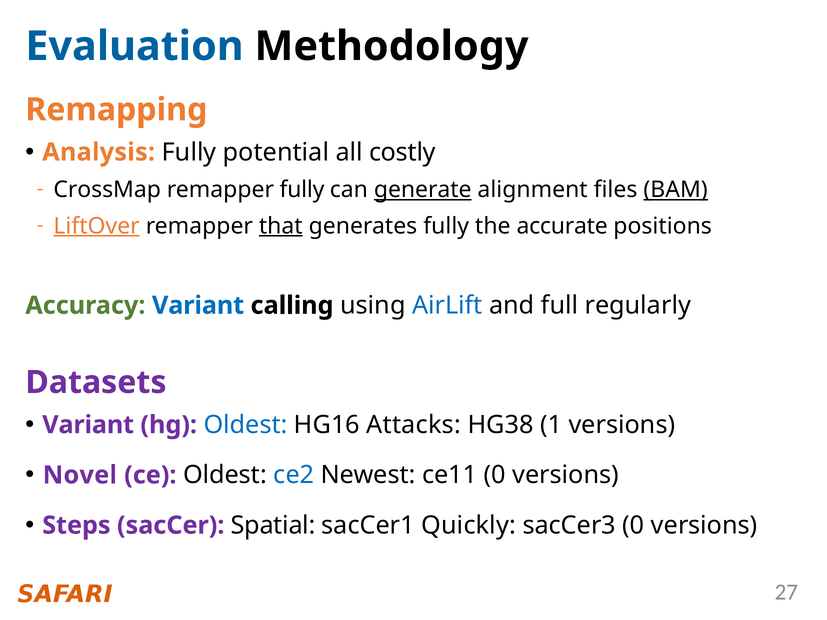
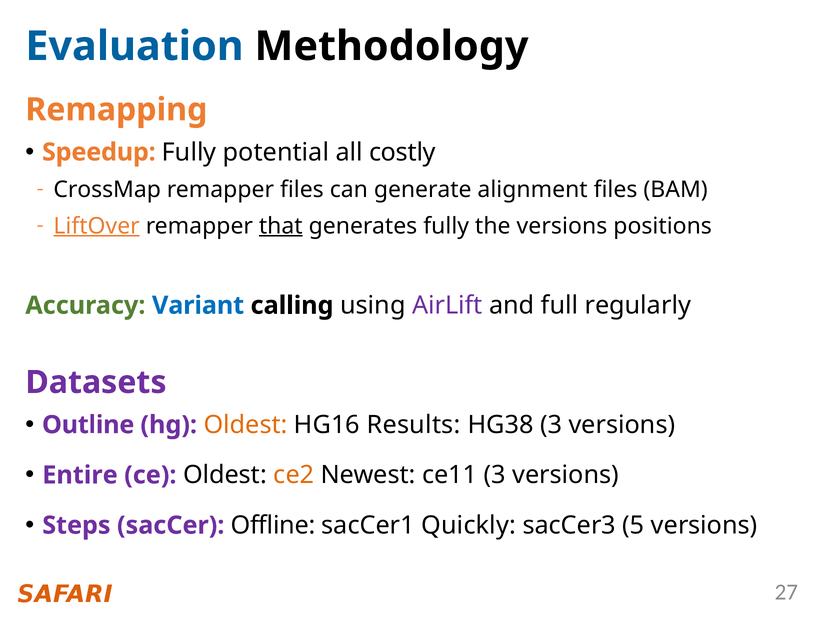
Analysis: Analysis -> Speedup (99, 152)
remapper fully: fully -> files (302, 190)
generate underline: present -> none (423, 190)
BAM underline: present -> none (676, 190)
the accurate: accurate -> versions (562, 226)
AirLift colour: blue -> purple (447, 306)
Variant: Variant -> Outline (88, 425)
Oldest colour: blue -> orange (246, 425)
Attacks: Attacks -> Results (414, 425)
HG38 1: 1 -> 3 (551, 425)
Novel: Novel -> Entire (80, 475)
ce2 colour: blue -> orange (294, 475)
ce11 0: 0 -> 3 (495, 475)
Spatial: Spatial -> Offline (273, 526)
sacCer3 0: 0 -> 5 (633, 526)
